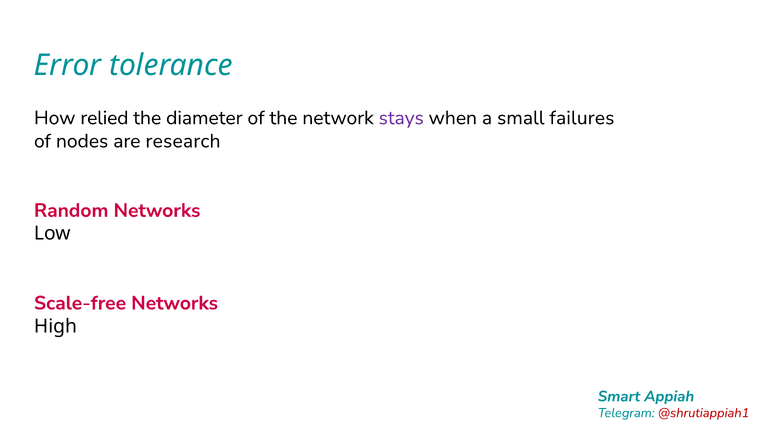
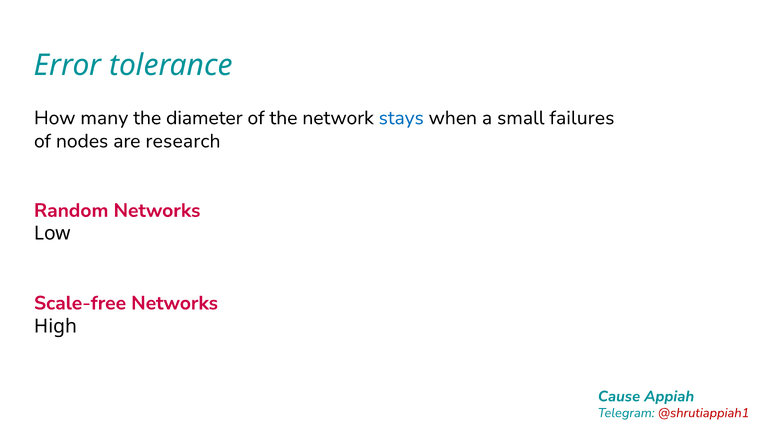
relied: relied -> many (104, 118)
stays colour: purple -> blue (401, 118)
Smart: Smart -> Cause (619, 396)
